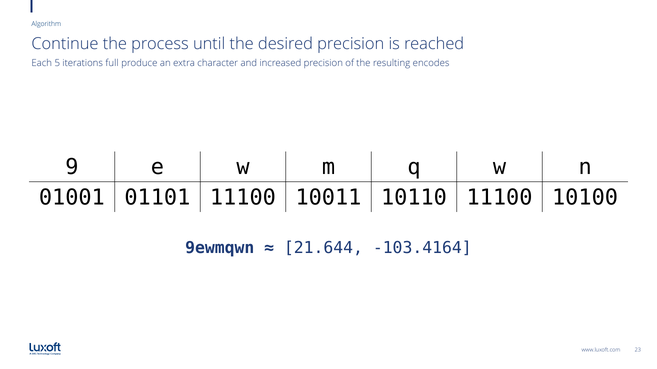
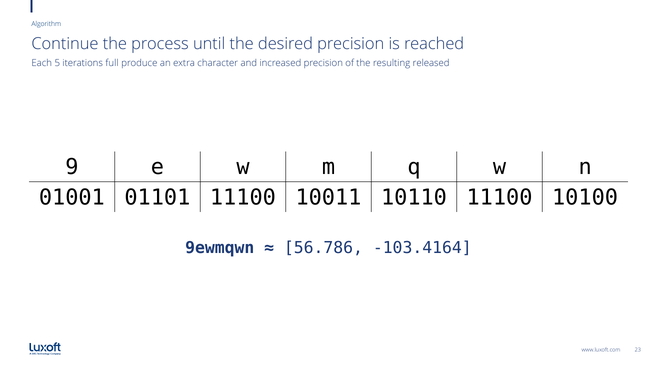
encodes: encodes -> released (431, 63)
21.644: 21.644 -> 56.786 (323, 248)
